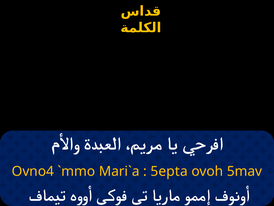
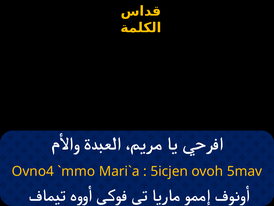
5epta: 5epta -> 5icjen (169, 171)
